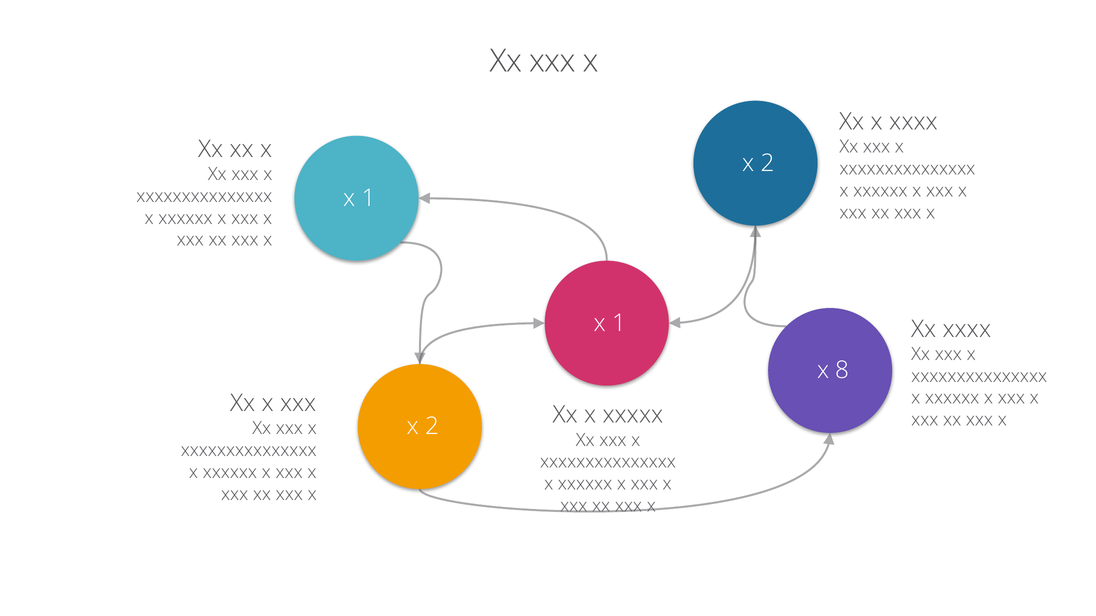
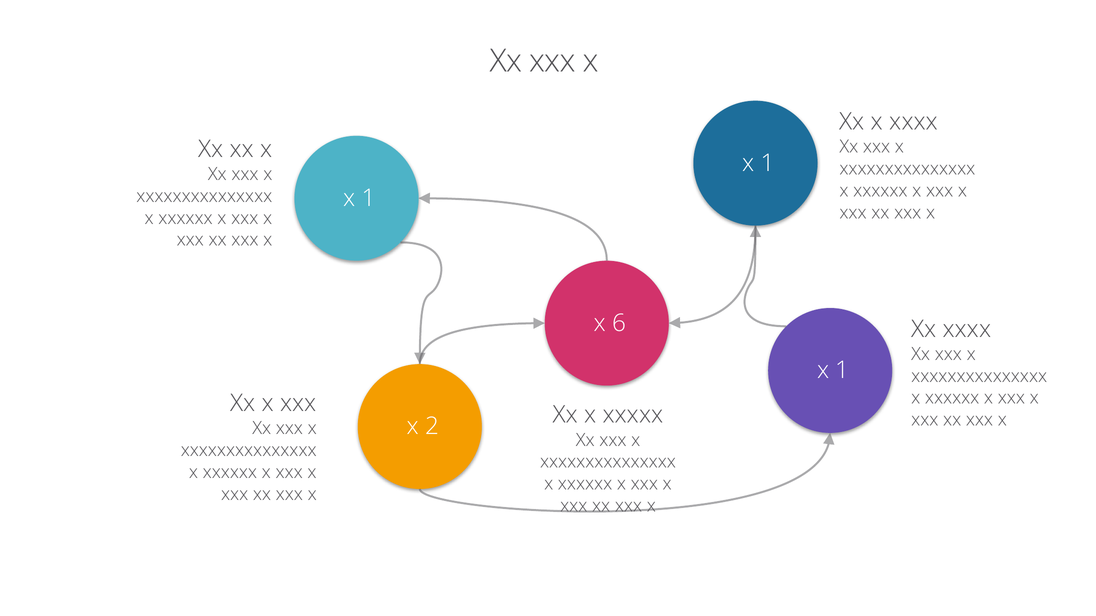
2: 2 -> 1 (768, 163)
1: 1 -> 6 (619, 323)
8: 8 -> 1 (842, 371)
